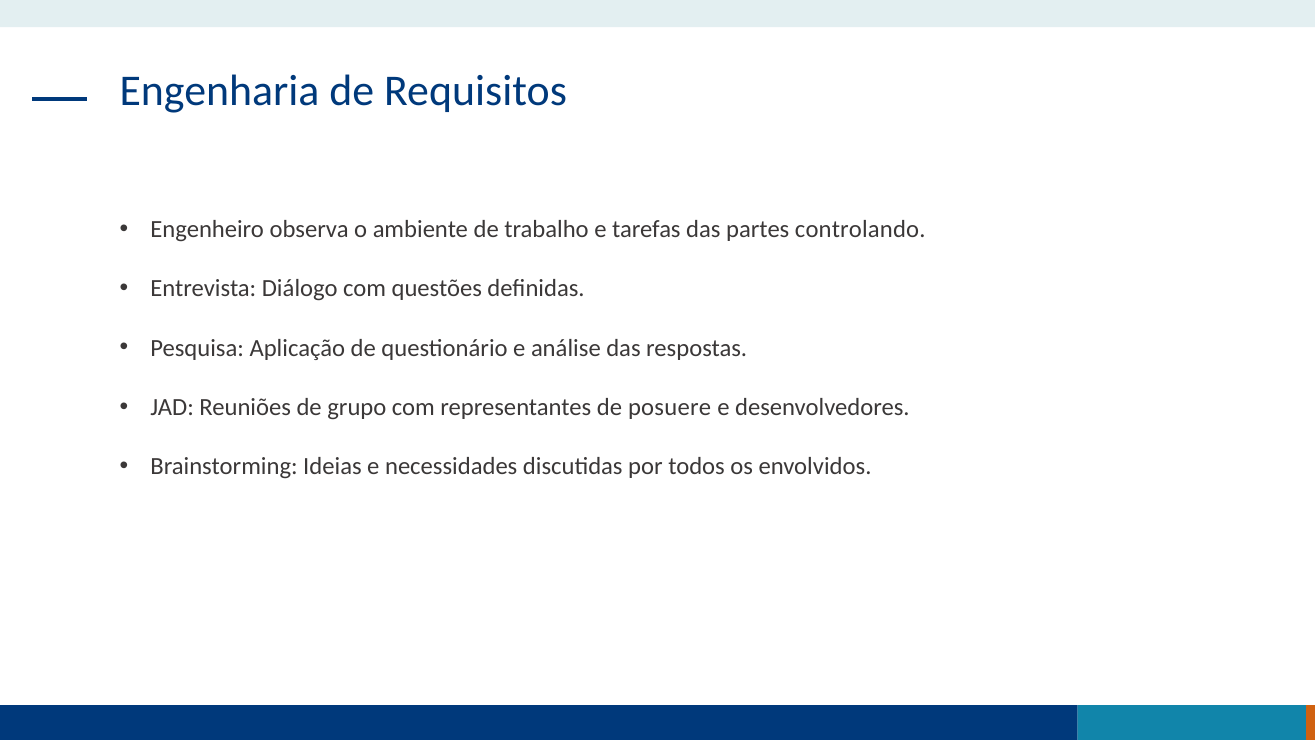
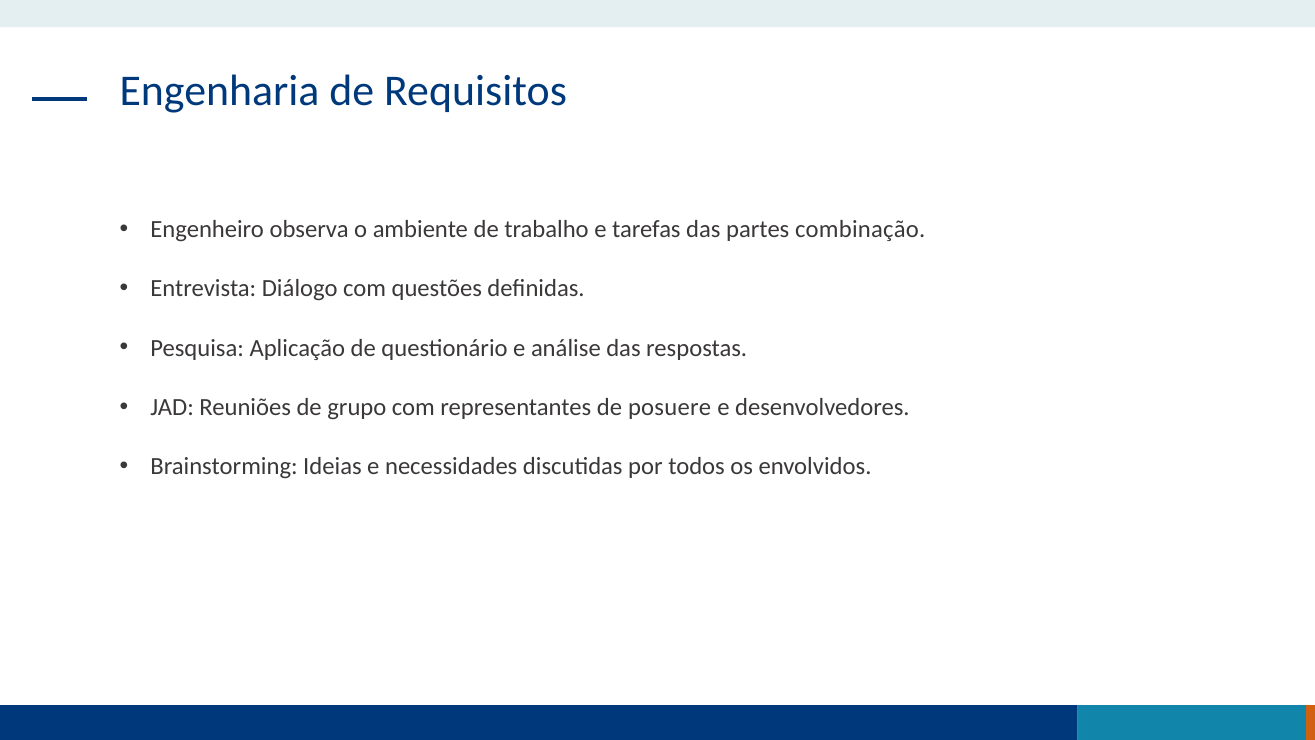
controlando: controlando -> combinação (860, 230)
